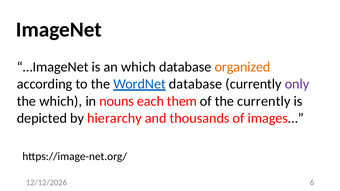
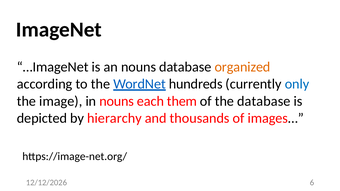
an which: which -> nouns (139, 67)
database: database -> hundreds (196, 84)
only colour: purple -> blue (297, 84)
the which: which -> image (61, 101)
the currently: currently -> database (264, 101)
